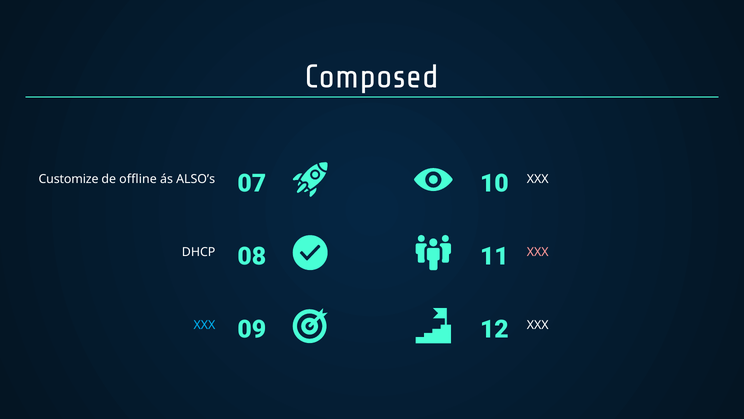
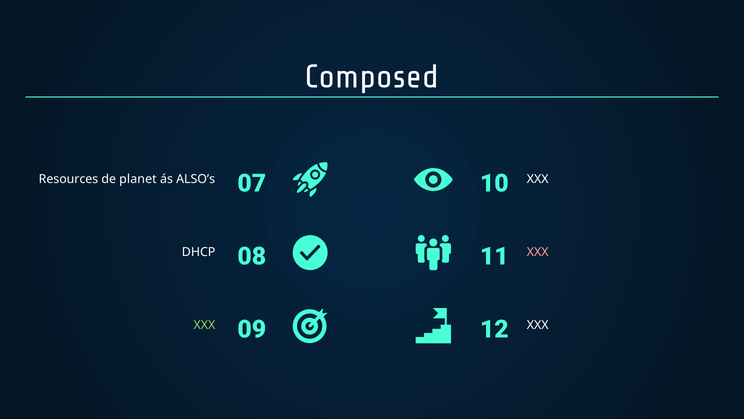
Customize: Customize -> Resources (68, 179)
offline: offline -> planet (138, 179)
XXX colour: light blue -> light green (204, 325)
